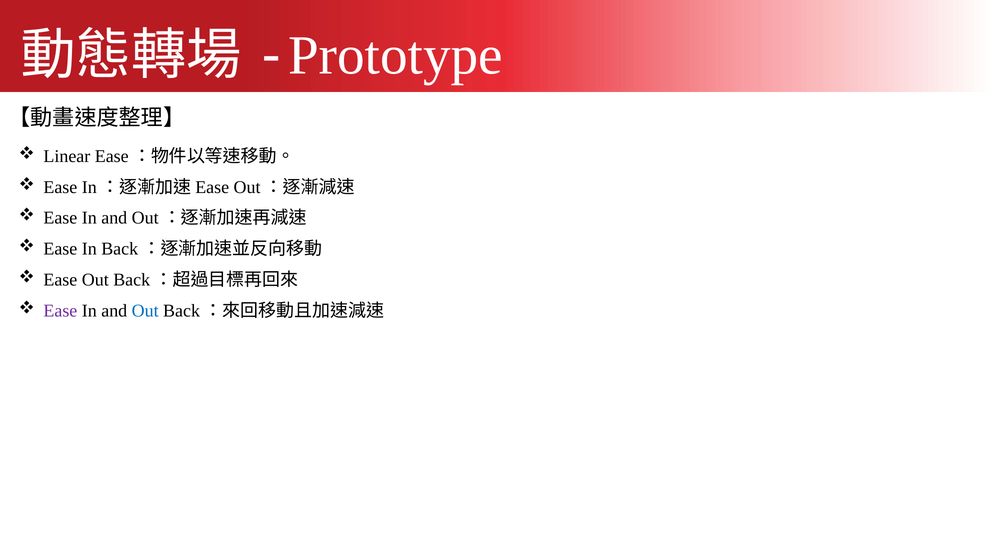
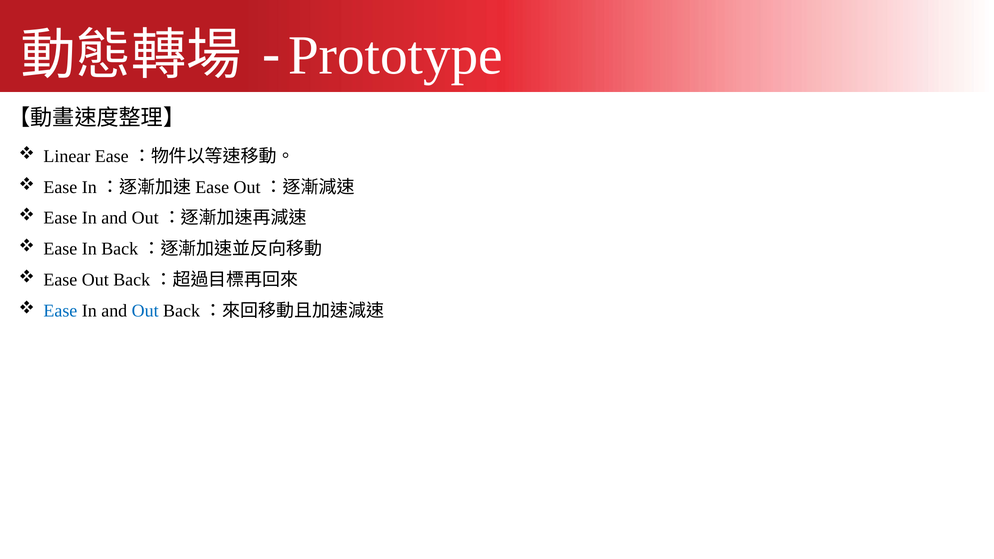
Ease colour: purple -> blue (60, 311)
